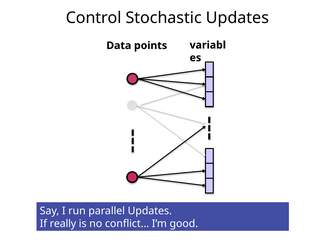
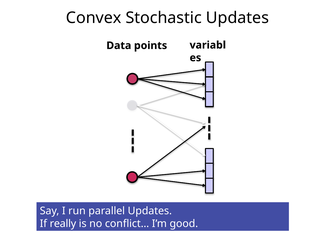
Control: Control -> Convex (94, 18)
